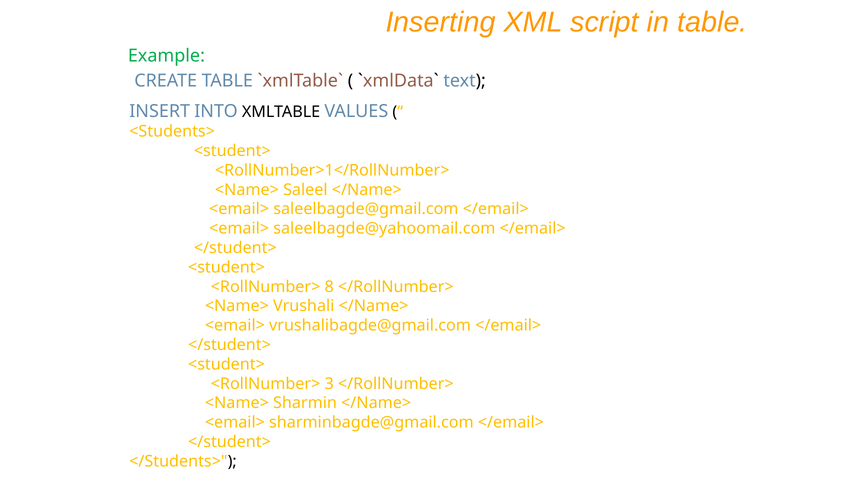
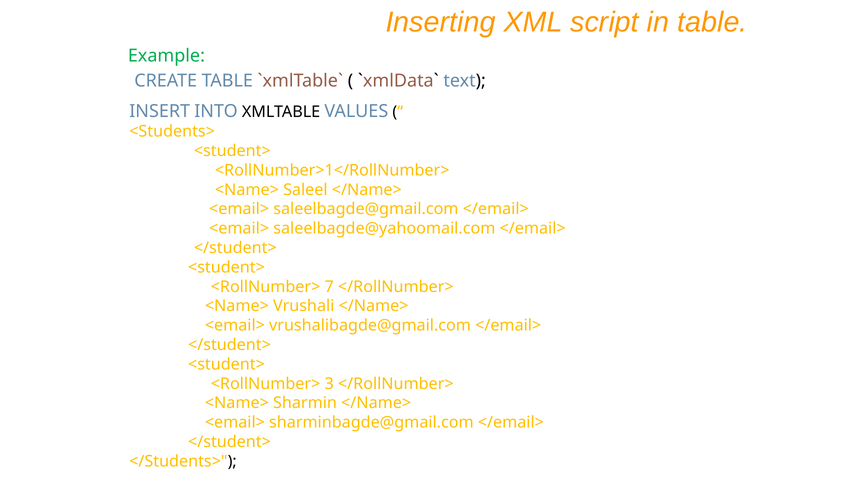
8: 8 -> 7 (329, 287)
